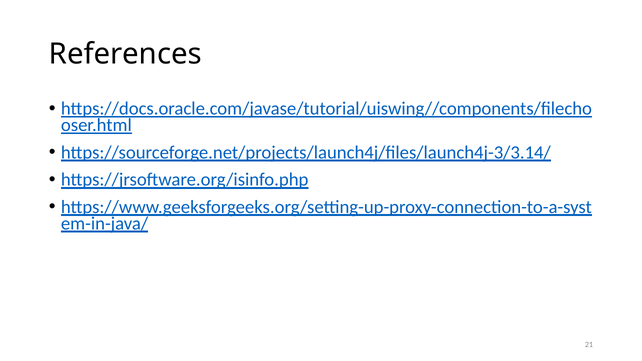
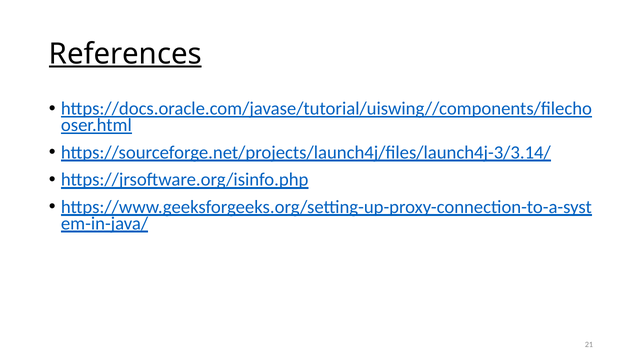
References underline: none -> present (125, 54)
